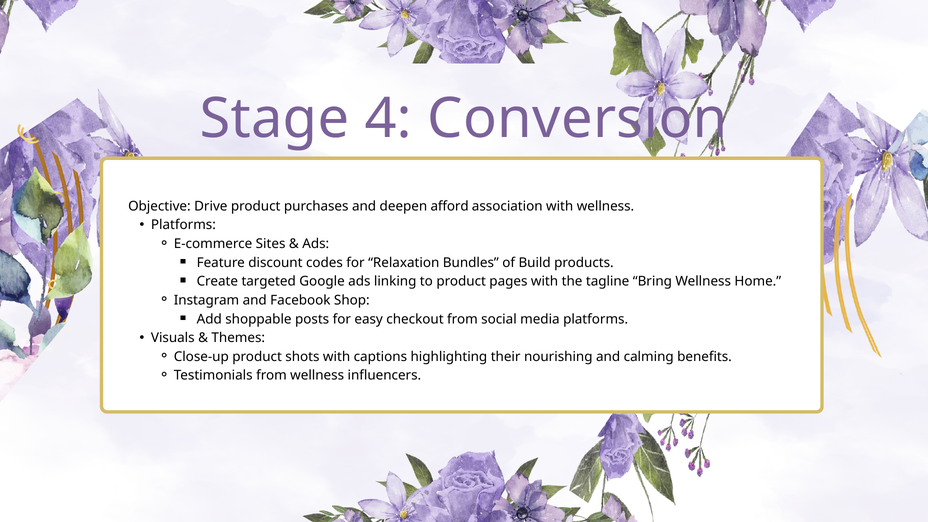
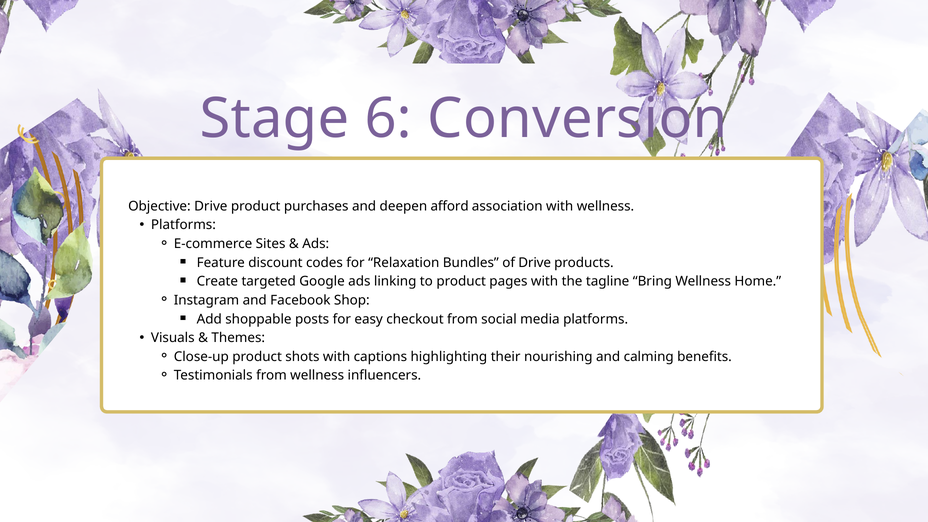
4: 4 -> 6 (388, 119)
of Build: Build -> Drive (535, 263)
